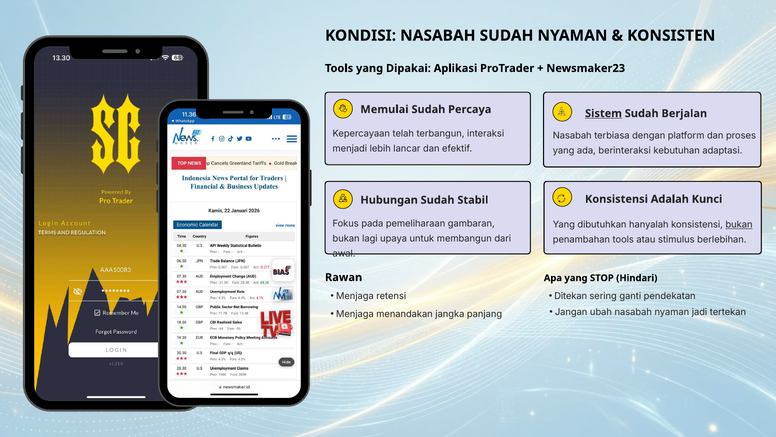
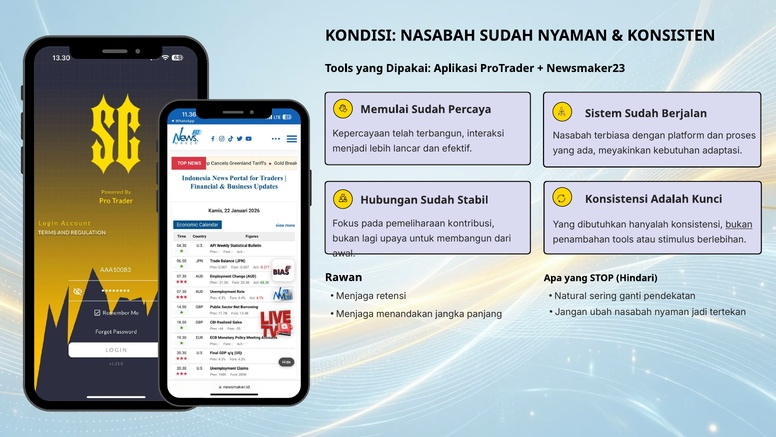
Sistem underline: present -> none (604, 113)
berinteraksi: berinteraksi -> meyakinkan (625, 150)
gambaran: gambaran -> kontribusi (471, 224)
Ditekan: Ditekan -> Natural (571, 296)
